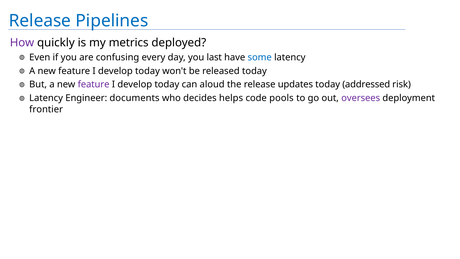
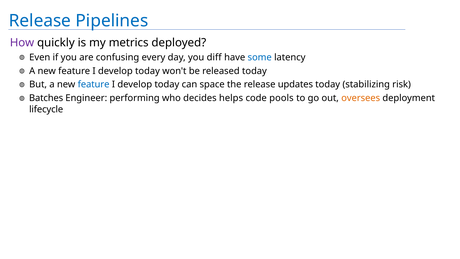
last: last -> diff (214, 57)
feature colour: purple -> blue (94, 84)
aloud: aloud -> space (212, 84)
addressed: addressed -> stabilizing (366, 84)
Latency: Latency -> Batches (46, 98)
documents: documents -> performing (135, 98)
oversees colour: purple -> orange (361, 98)
frontier: frontier -> lifecycle (46, 109)
